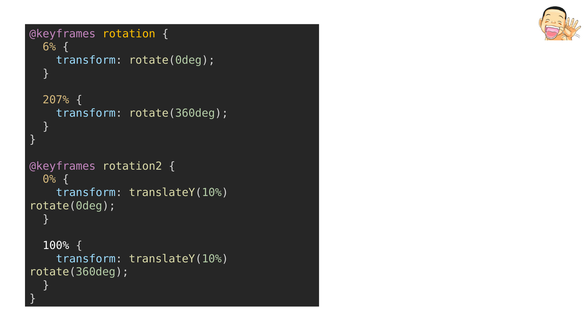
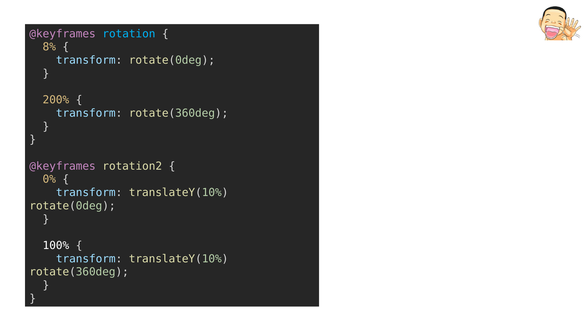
rotation colour: yellow -> light blue (129, 34)
6%: 6% -> 8% (49, 47)
207%: 207% -> 200% (56, 100)
